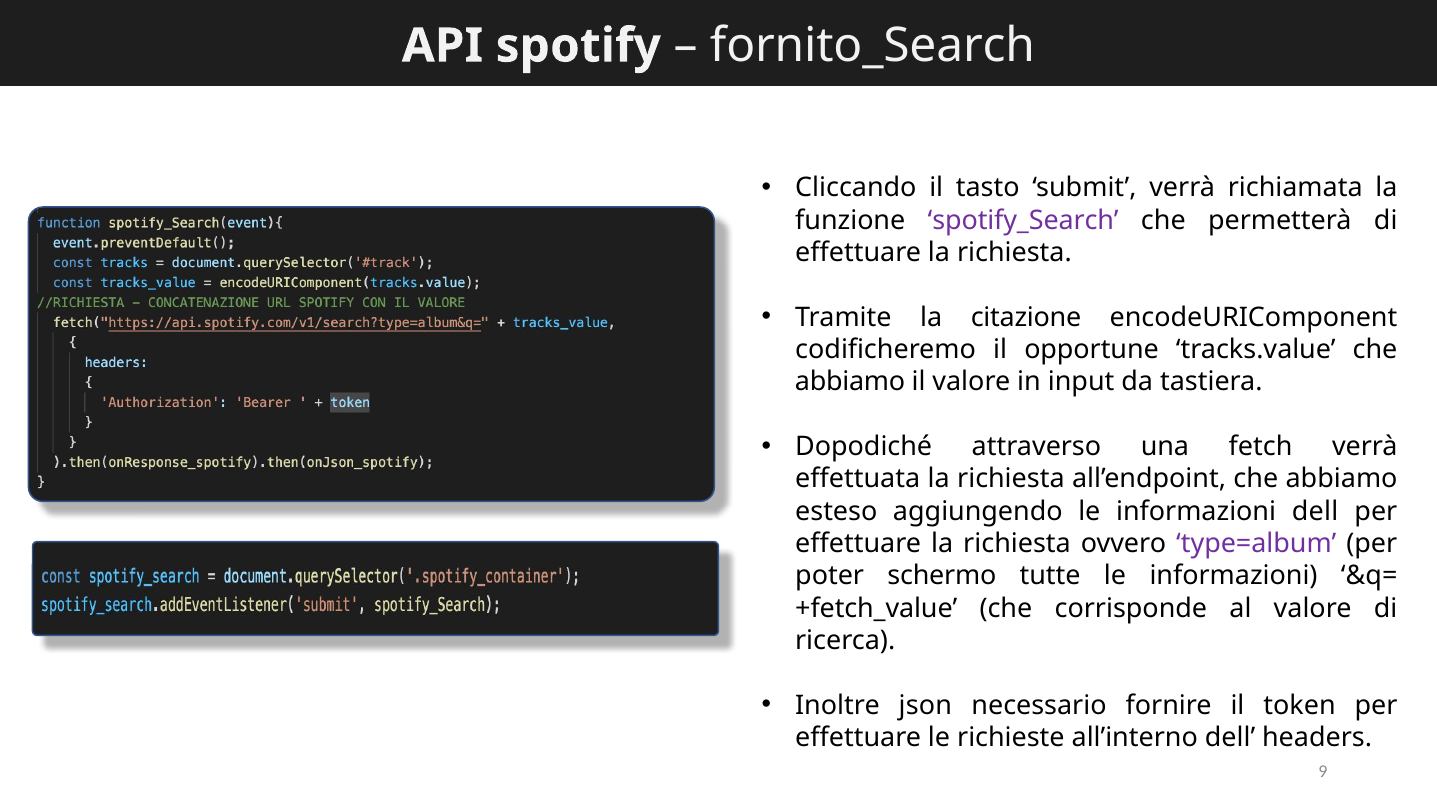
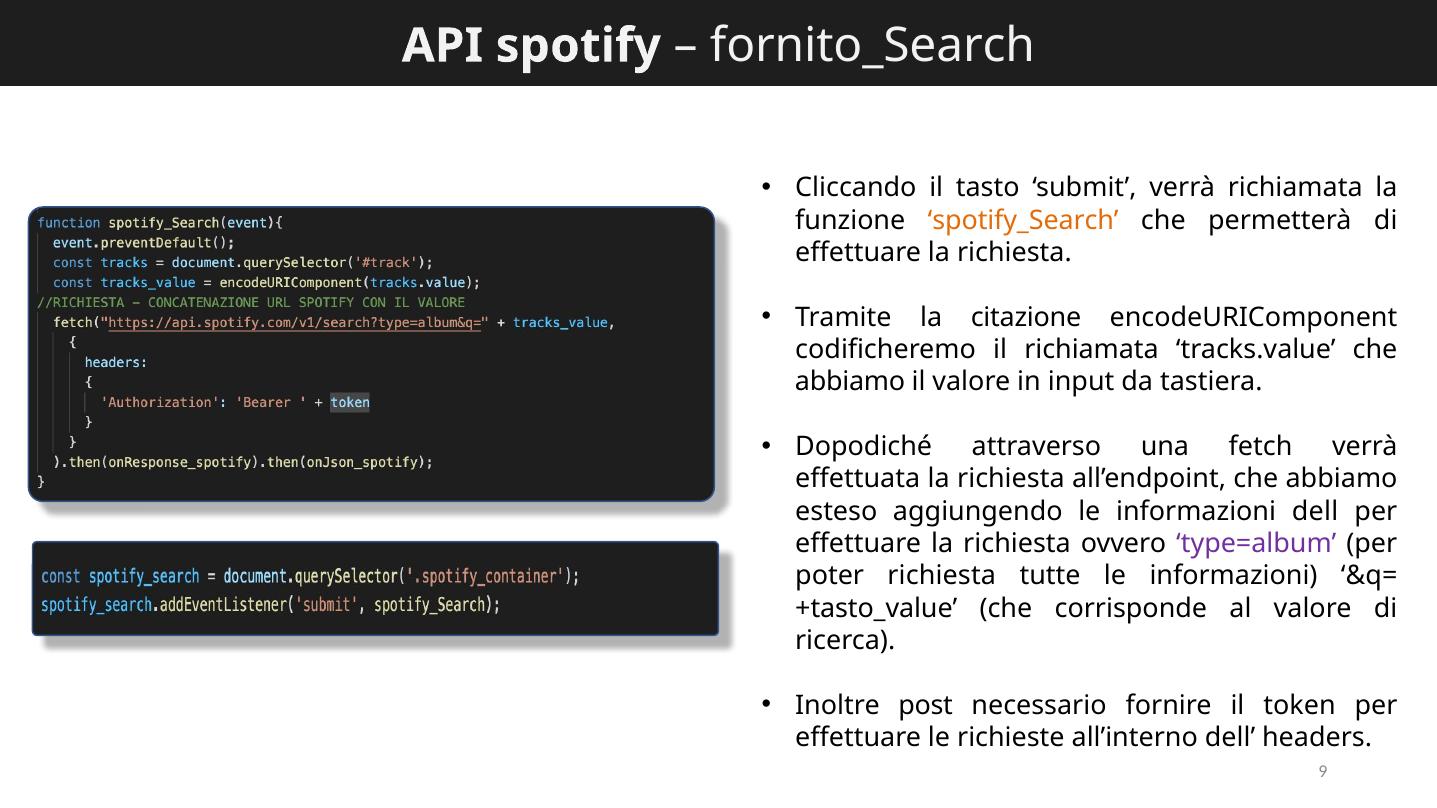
spotify_Search colour: purple -> orange (1023, 220)
il opportune: opportune -> richiamata (1092, 350)
poter schermo: schermo -> richiesta (942, 576)
+fetch_value: +fetch_value -> +tasto_value (876, 608)
json: json -> post (926, 705)
